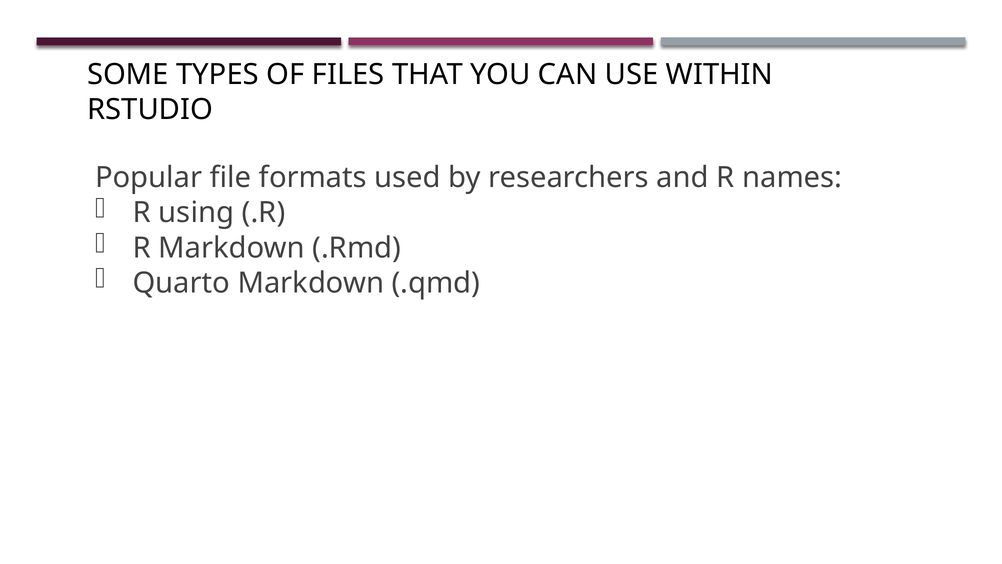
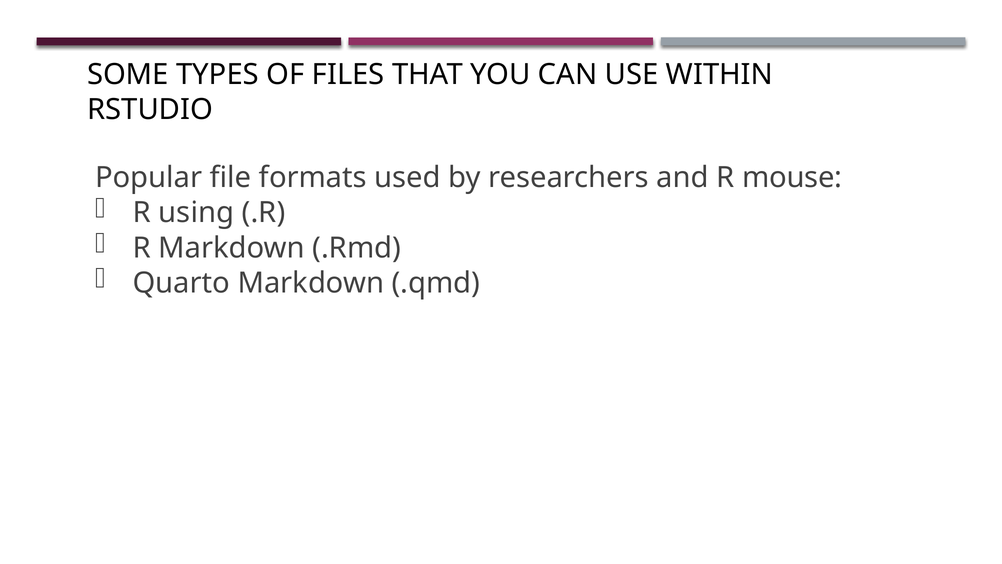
names: names -> mouse (792, 178)
